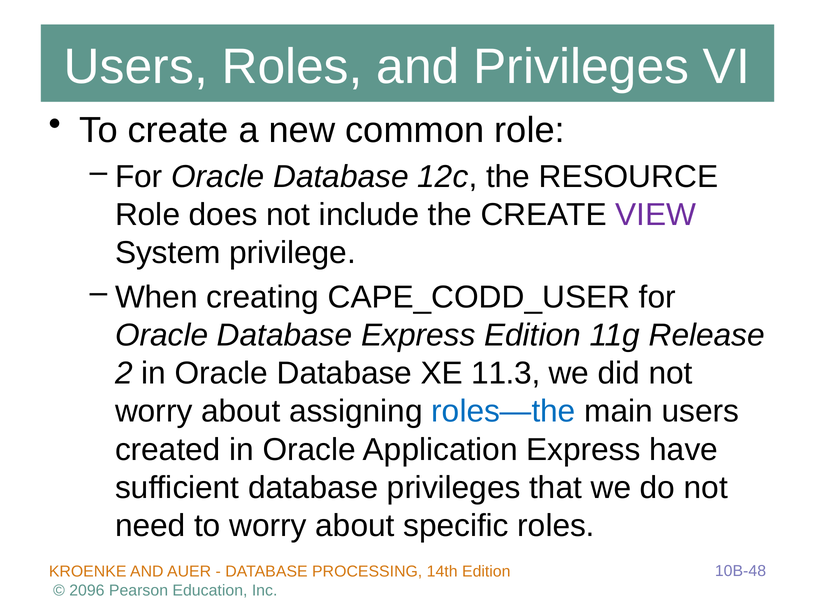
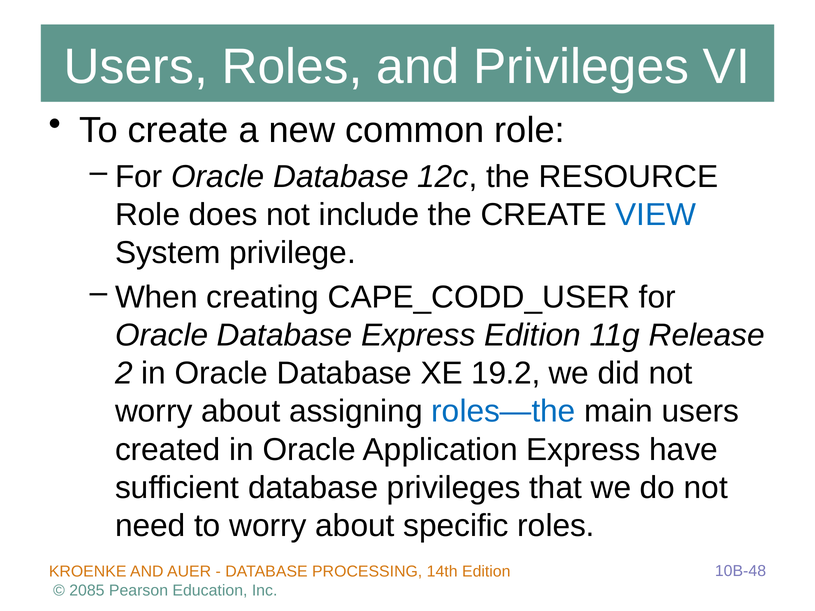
VIEW colour: purple -> blue (656, 215)
11.3: 11.3 -> 19.2 (506, 374)
2096: 2096 -> 2085 (87, 591)
